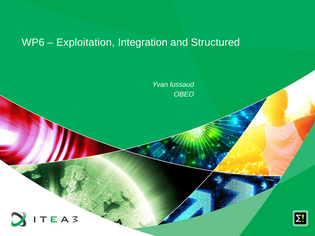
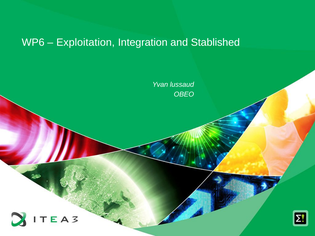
Structured: Structured -> Stablished (215, 42)
